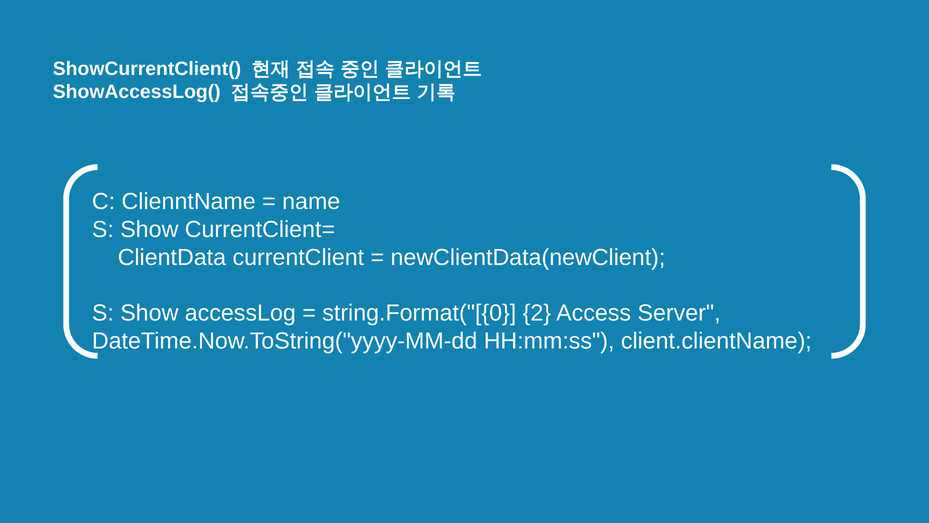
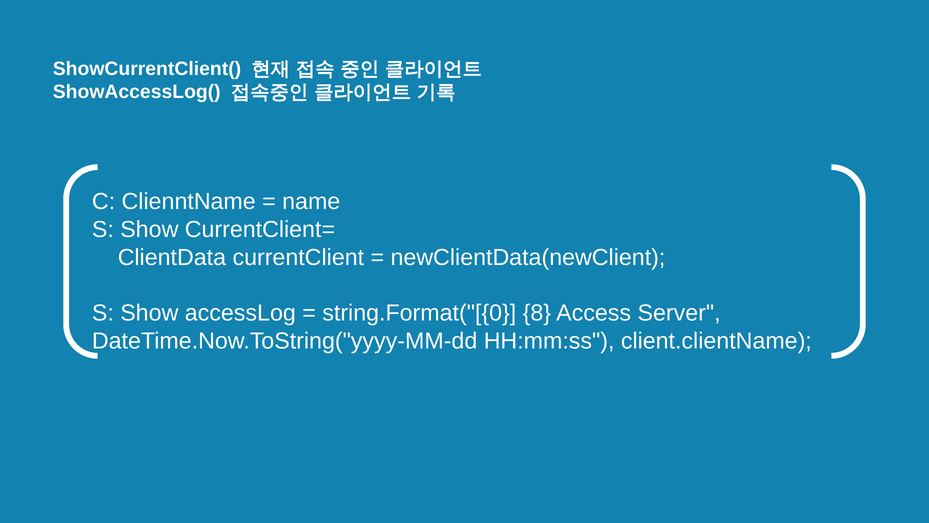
2: 2 -> 8 (537, 313)
